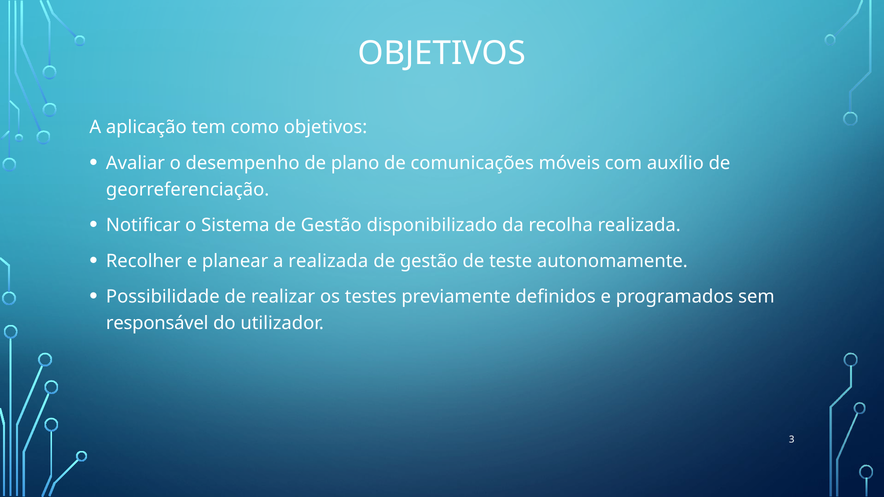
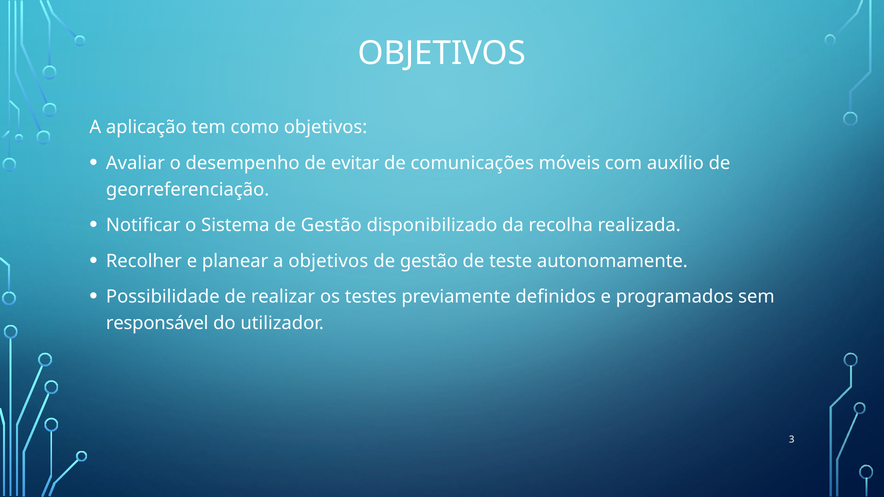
plano: plano -> evitar (355, 163)
a realizada: realizada -> objetivos (328, 261)
